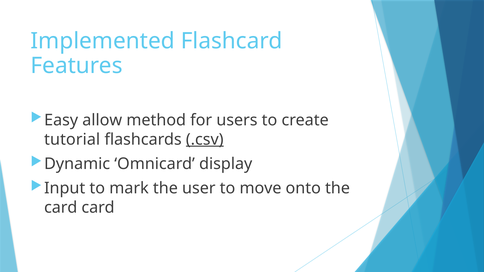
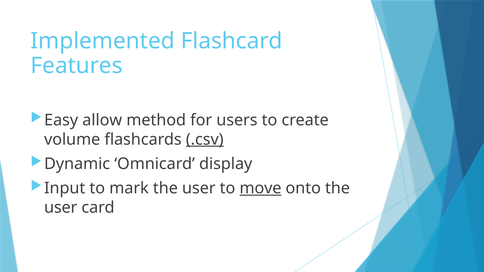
tutorial: tutorial -> volume (72, 140)
move underline: none -> present (260, 188)
card: card -> user (61, 208)
